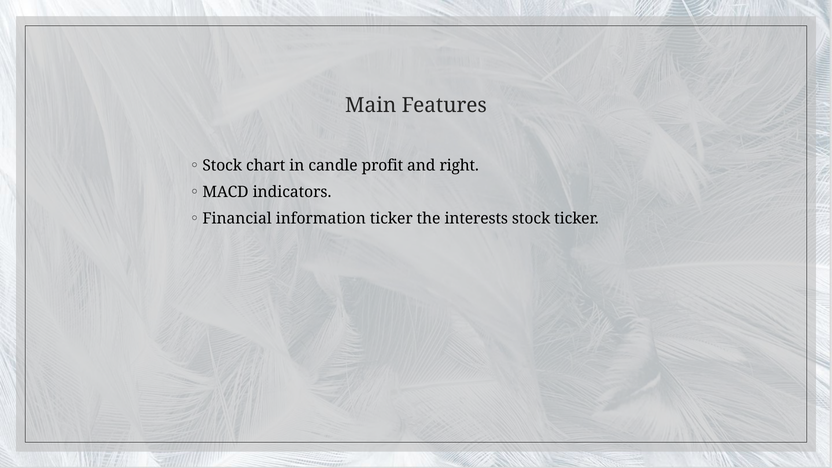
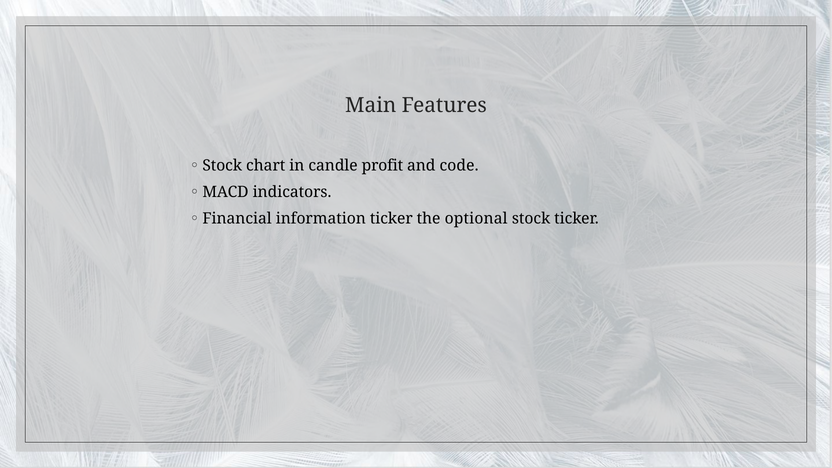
right: right -> code (459, 166)
interests: interests -> optional (476, 219)
